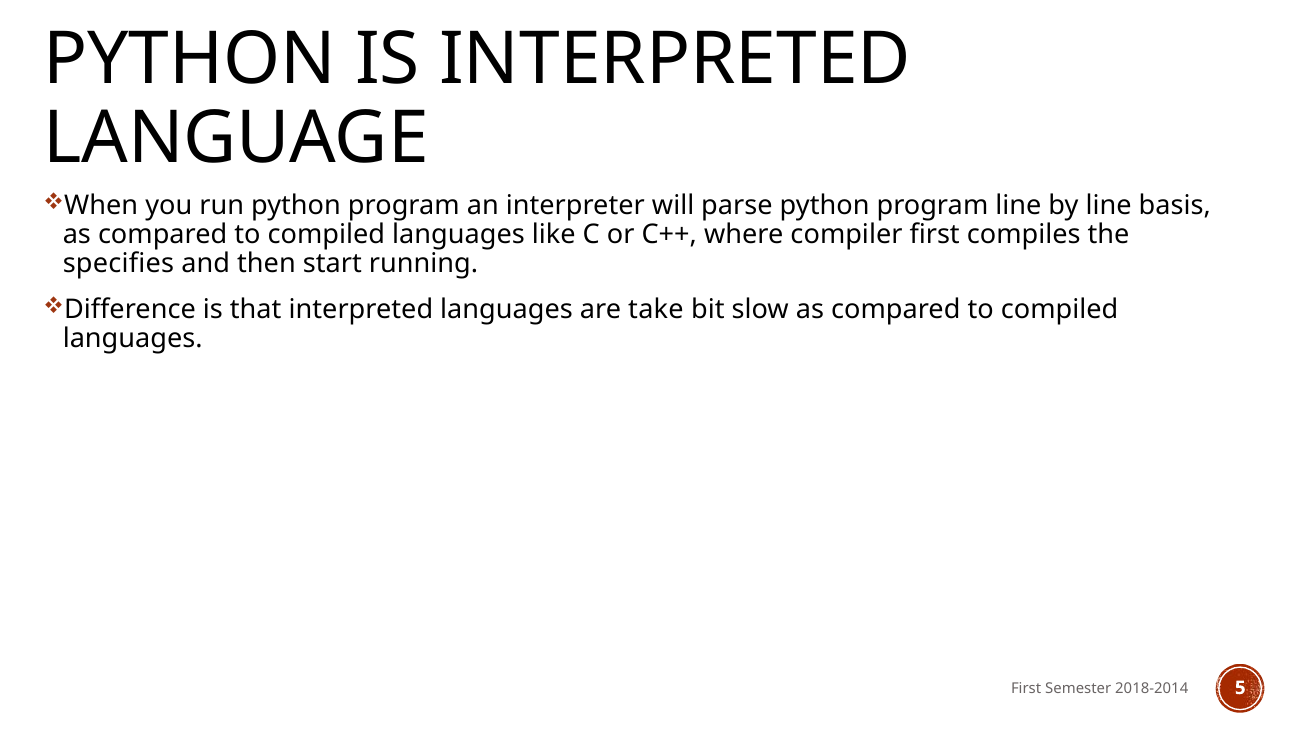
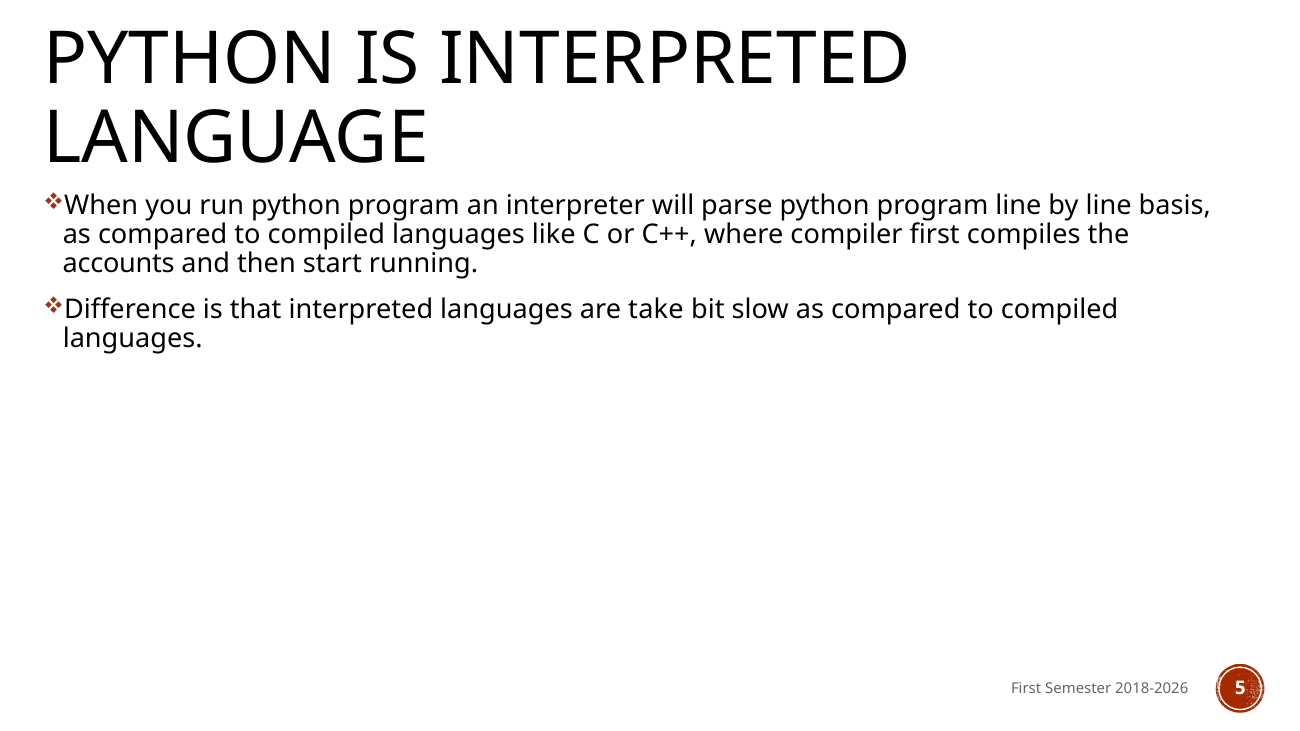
specifies: specifies -> accounts (119, 264)
2018-2014: 2018-2014 -> 2018-2026 (1152, 689)
